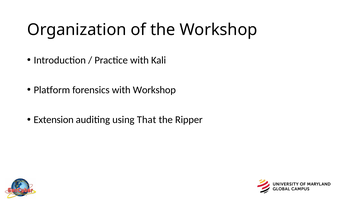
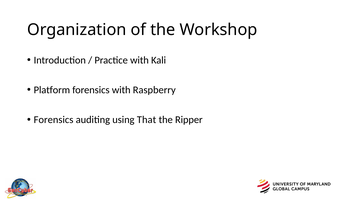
with Workshop: Workshop -> Raspberry (154, 90)
Extension: Extension -> Forensics (54, 120)
